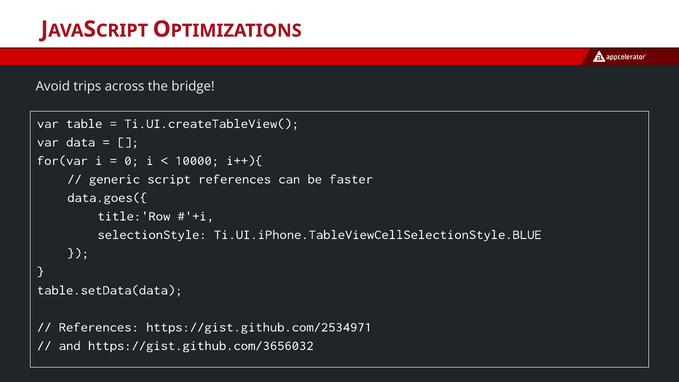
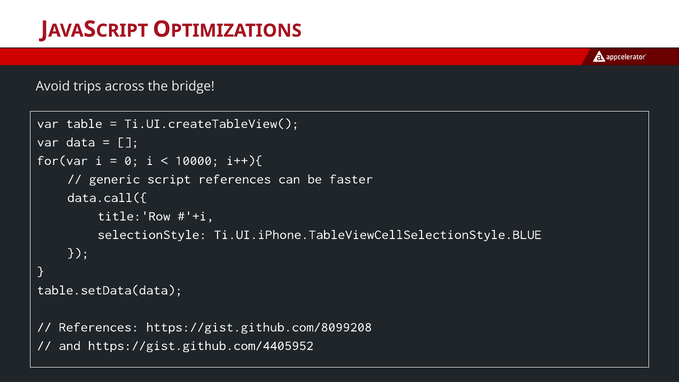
data.goes({: data.goes({ -> data.call({ (107, 197)
https://gist.github.com/2534971: https://gist.github.com/2534971 -> https://gist.github.com/8099208 (259, 327)
https://gist.github.com/3656032: https://gist.github.com/3656032 -> https://gist.github.com/4405952 (201, 345)
